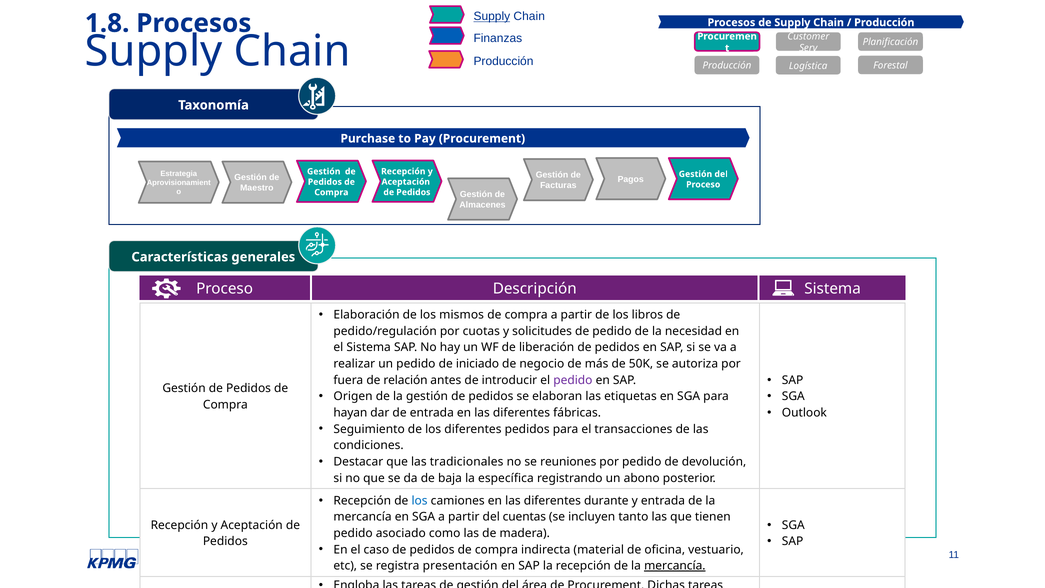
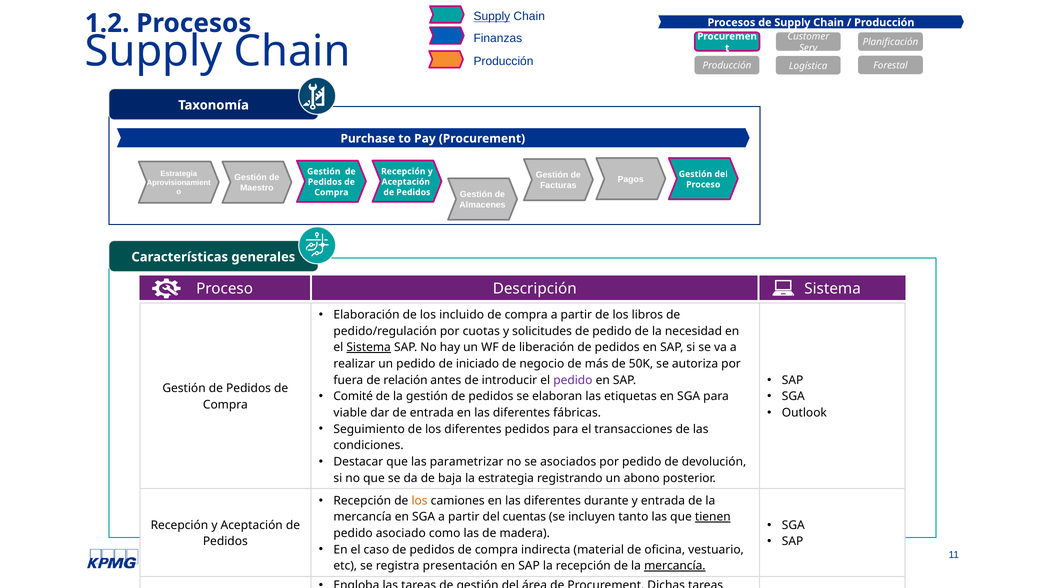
1.8: 1.8 -> 1.2 (107, 23)
mismos: mismos -> incluido (462, 315)
Sistema underline: none -> present (369, 347)
Origen: Origen -> Comité (353, 396)
hayan: hayan -> viable (350, 413)
tradicionales: tradicionales -> parametrizar (467, 462)
se reuniones: reuniones -> asociados (568, 462)
la específica: específica -> estrategia (506, 478)
los colour: blue -> orange (420, 500)
tienen underline: none -> present (713, 517)
